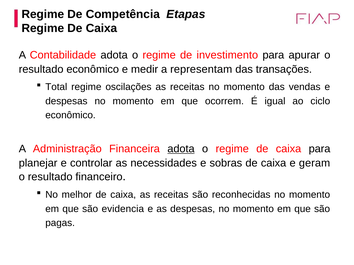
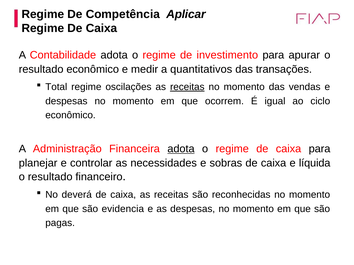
Etapas: Etapas -> Aplicar (186, 14)
representam: representam -> quantitativos (201, 69)
receitas underline: none -> present (187, 87)
geram: geram -> líquida (315, 163)
melhor: melhor -> deverá (77, 195)
